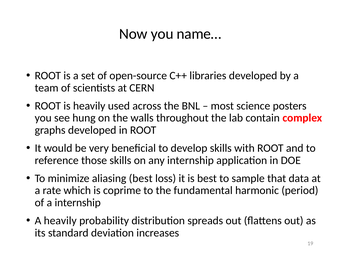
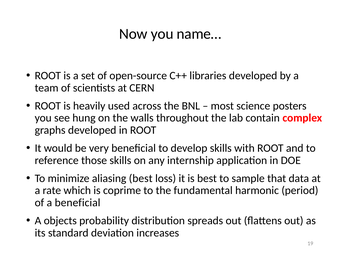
a internship: internship -> beneficial (78, 203)
A heavily: heavily -> objects (60, 221)
